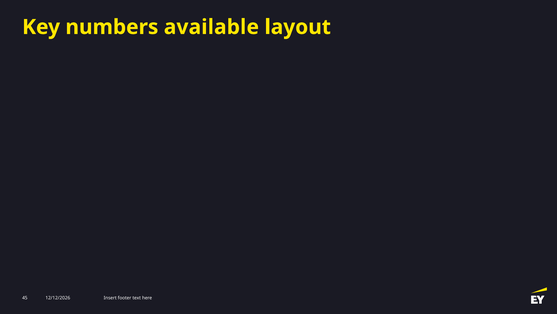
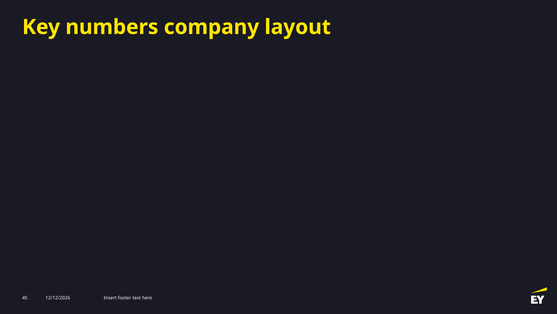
available: available -> company (211, 27)
